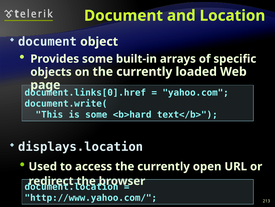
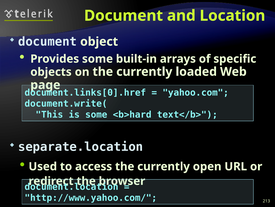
displays.location: displays.location -> separate.location (81, 146)
